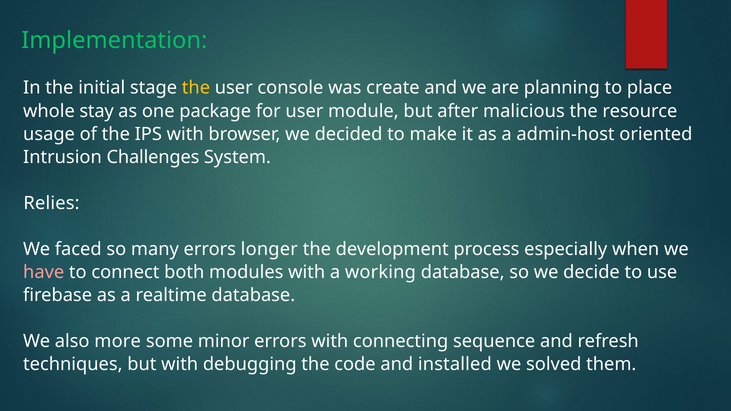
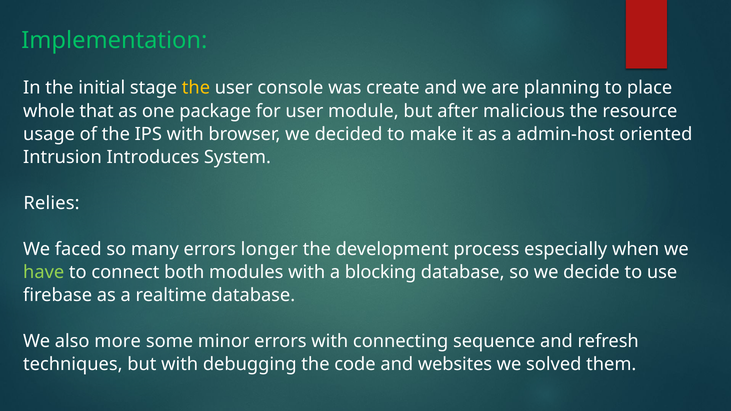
stay: stay -> that (97, 111)
Challenges: Challenges -> Introduces (153, 157)
have colour: pink -> light green (44, 272)
working: working -> blocking (381, 272)
installed: installed -> websites (455, 365)
